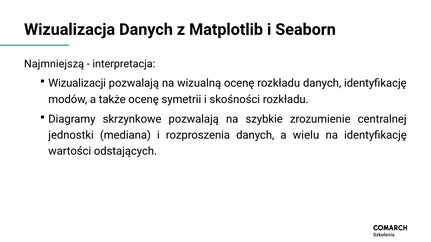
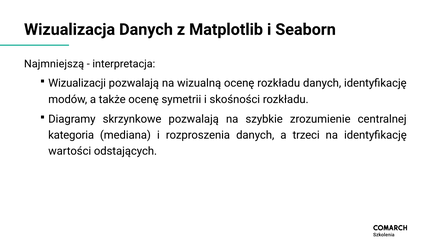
jednostki: jednostki -> kategoria (71, 135)
wielu: wielu -> trzeci (306, 135)
